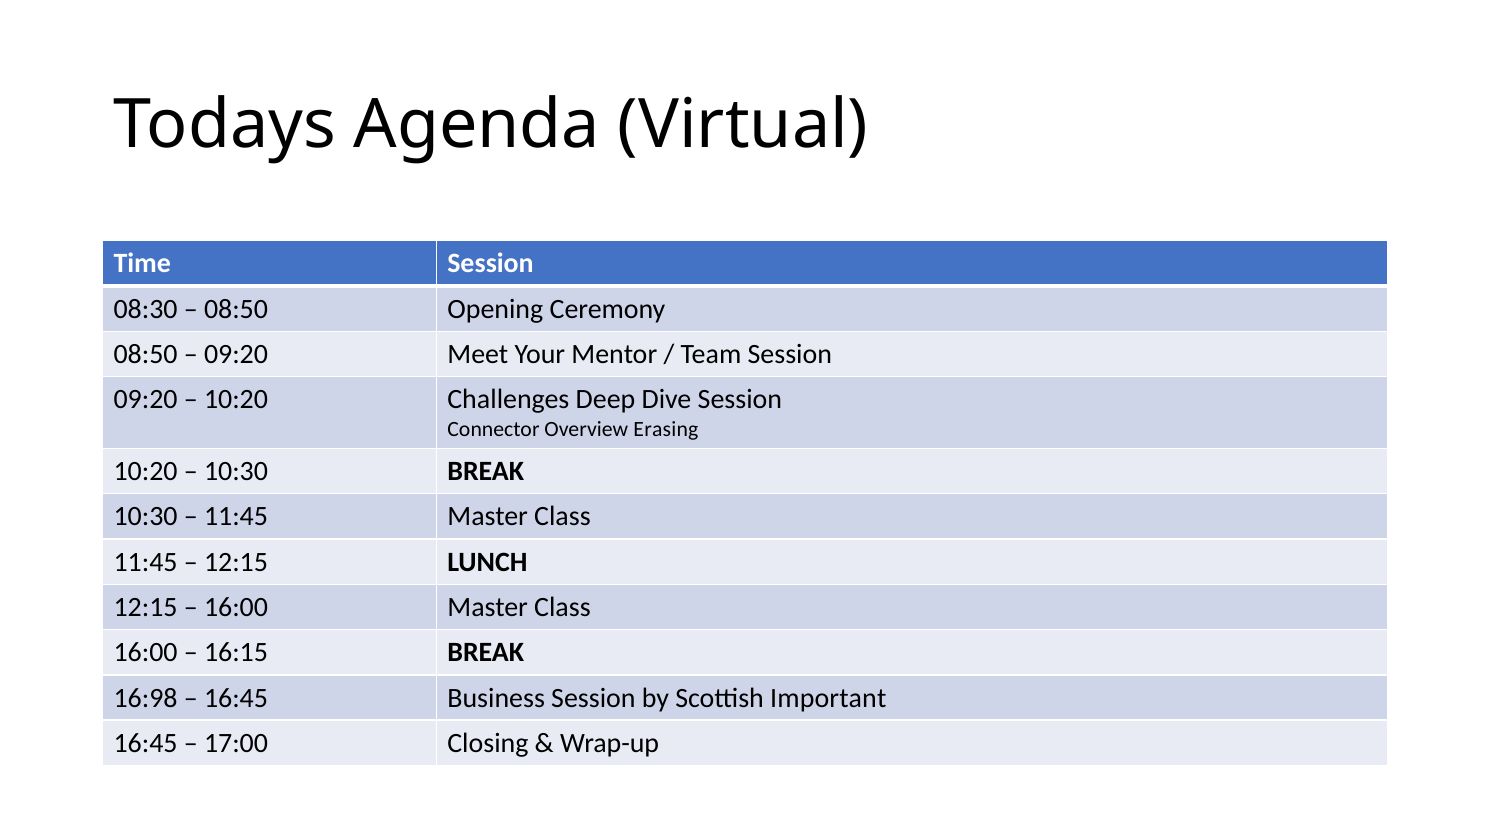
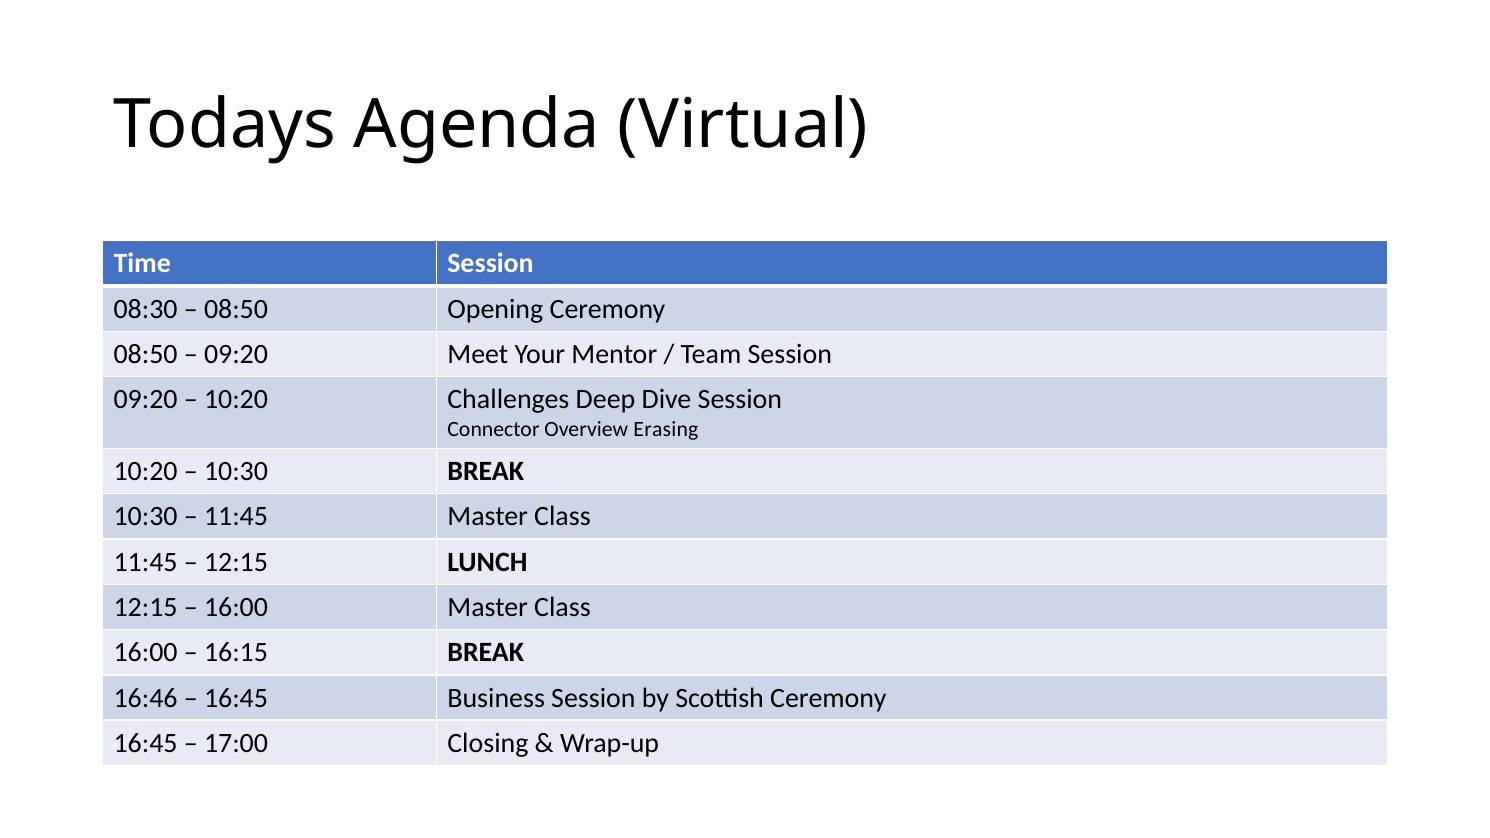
16:98: 16:98 -> 16:46 (146, 698)
Scottish Important: Important -> Ceremony (828, 698)
